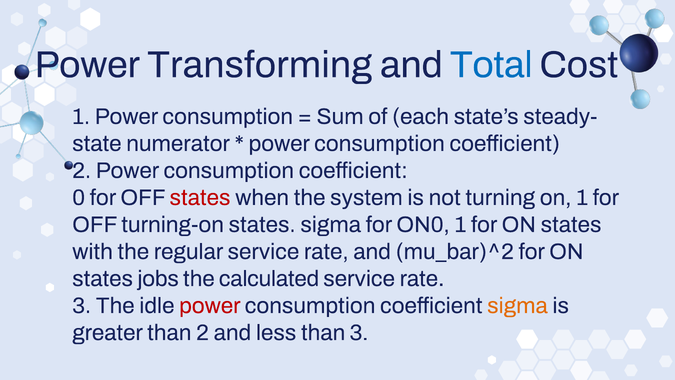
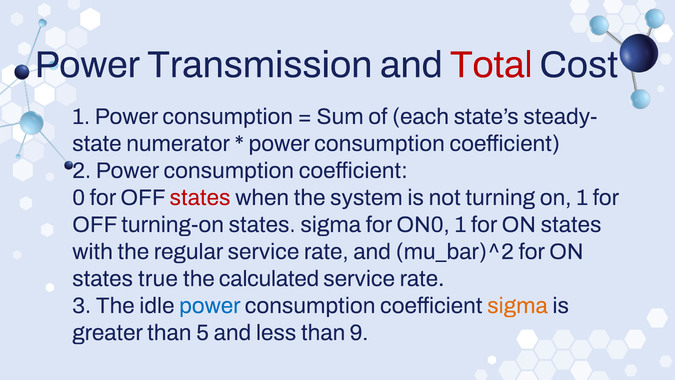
Transforming: Transforming -> Transmission (260, 65)
Total colour: blue -> red (491, 65)
jobs: jobs -> true (158, 278)
power colour: red -> blue (210, 305)
than 2: 2 -> 5 (202, 332)
than 3: 3 -> 9 (359, 332)
